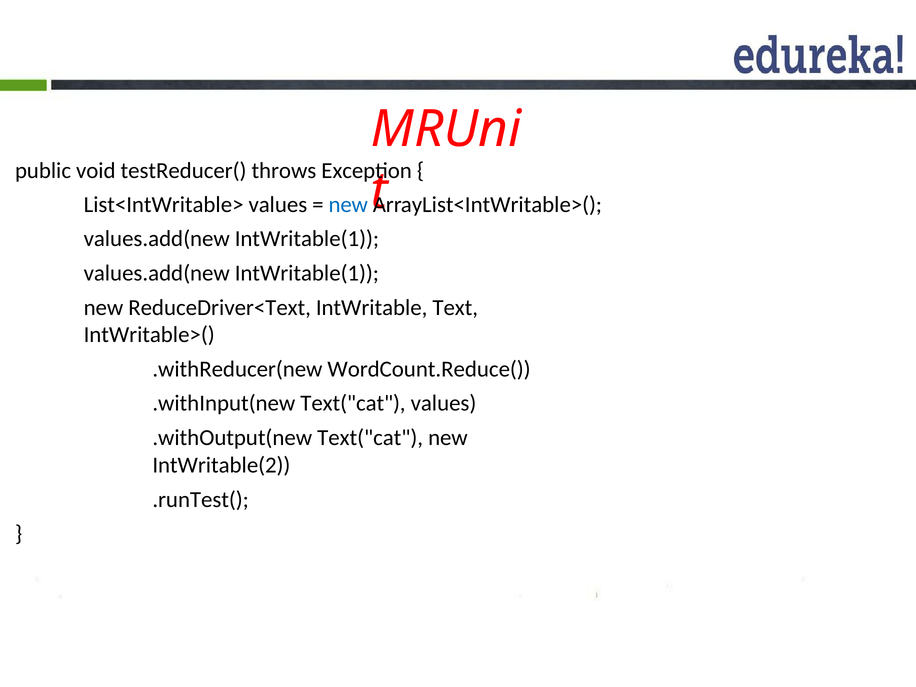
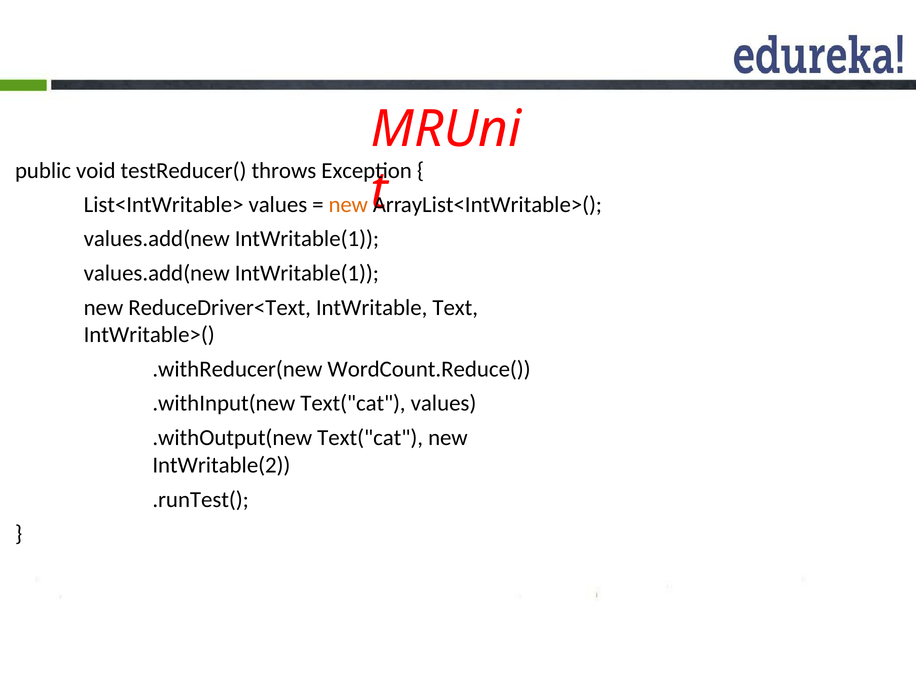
new colour: blue -> orange (348, 205)
